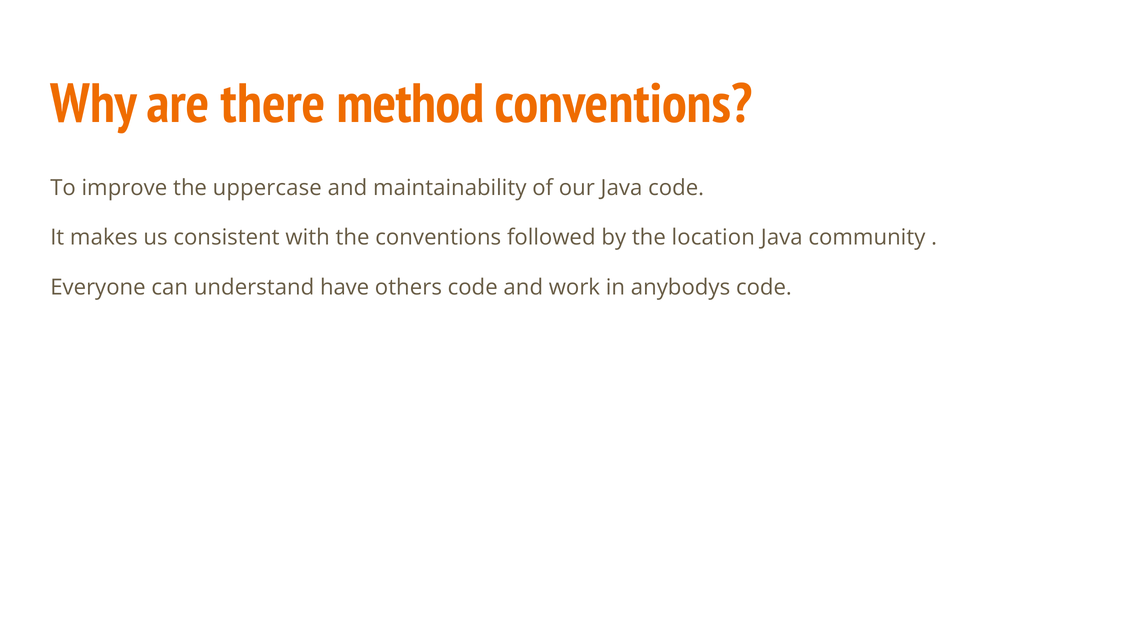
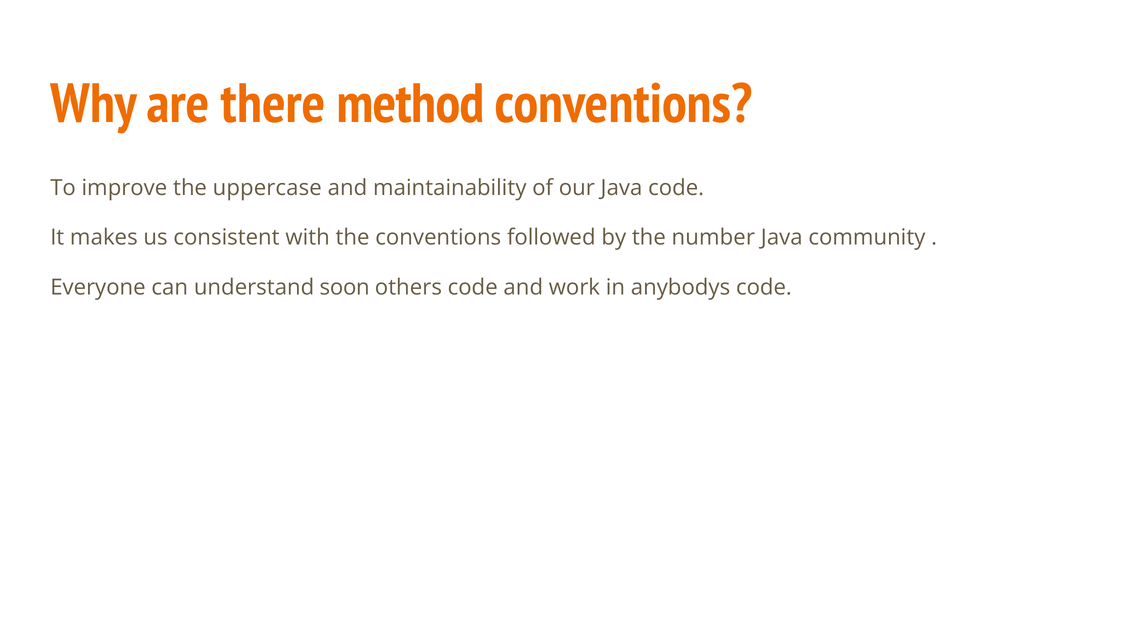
location: location -> number (713, 238)
have: have -> soon (345, 287)
